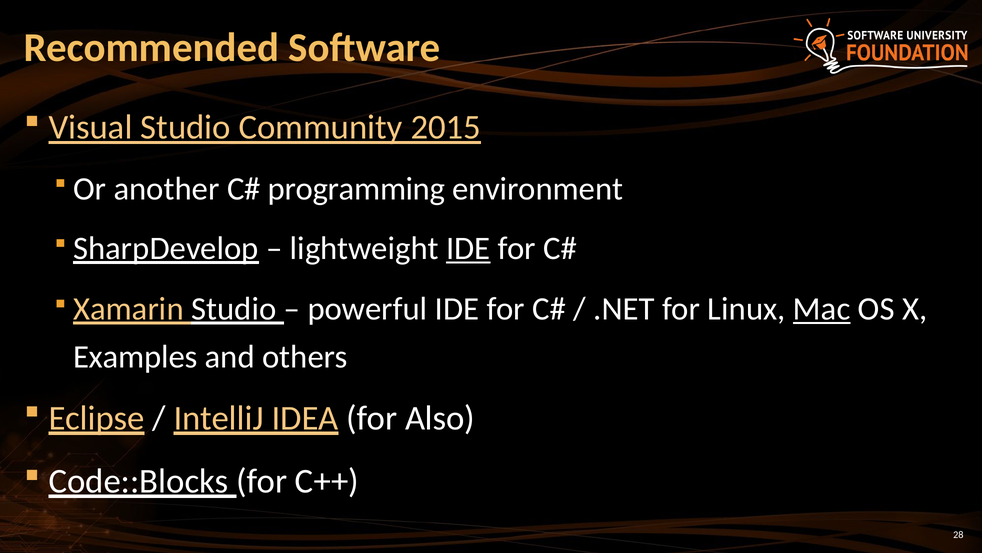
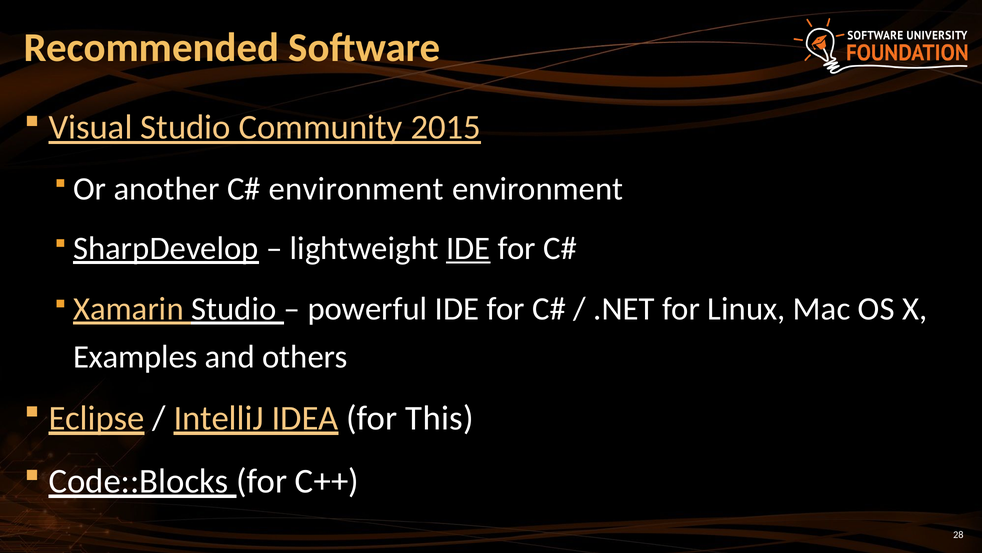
programming: programming -> environment (356, 189)
Mac underline: present -> none (822, 309)
Also: Also -> This (440, 418)
